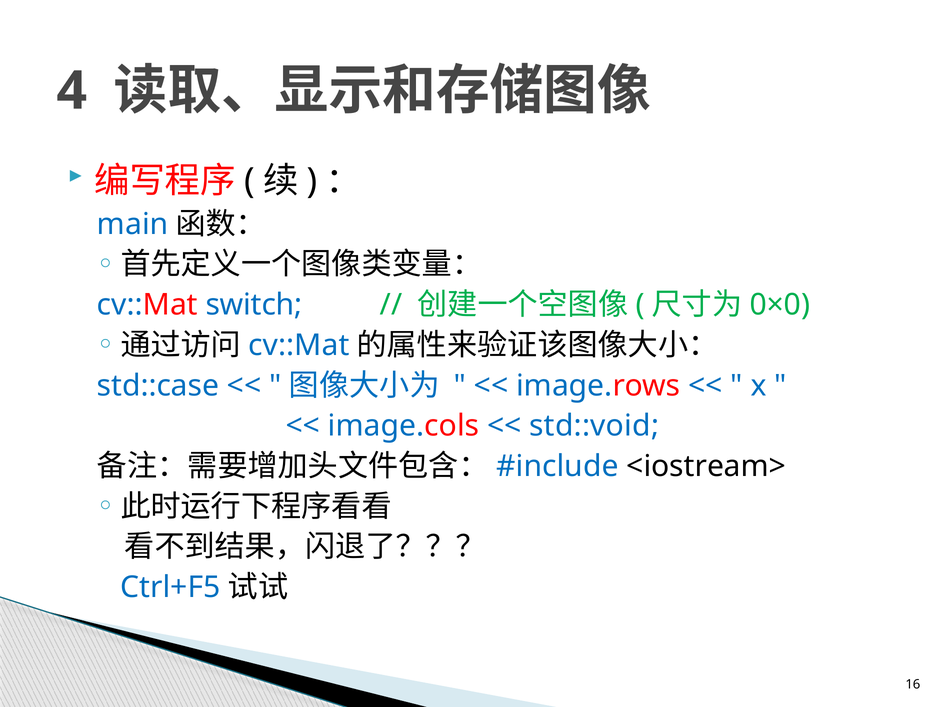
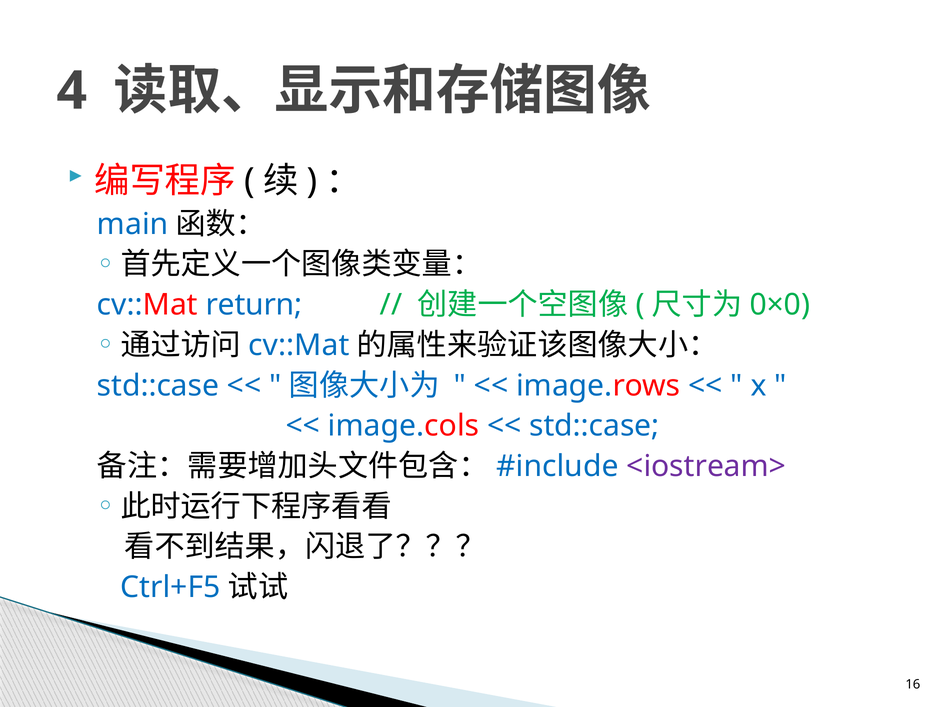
switch: switch -> return (254, 305)
std::void: std::void -> std::case (594, 426)
<iostream> colour: black -> purple (706, 466)
